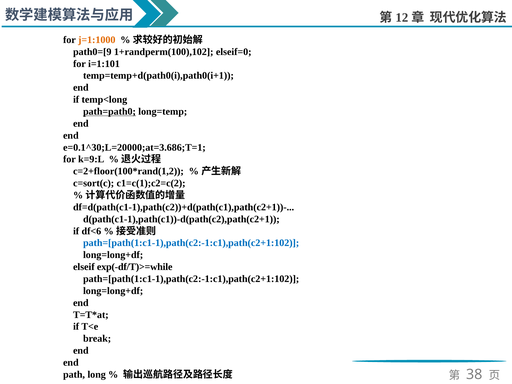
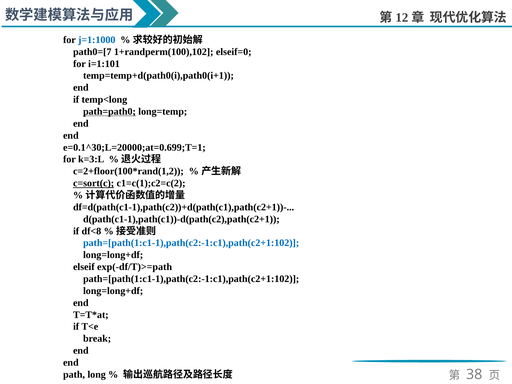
j=1:1000 colour: orange -> blue (97, 40)
path0=[9: path0=[9 -> path0=[7 (92, 52)
e=0.1^30;L=20000;at=3.686;T=1: e=0.1^30;L=20000;at=3.686;T=1 -> e=0.1^30;L=20000;at=0.699;T=1 (134, 147)
k=9:L: k=9:L -> k=3:L (91, 159)
c=sort(c underline: none -> present (94, 183)
df<6: df<6 -> df<8 (91, 231)
exp(-df/T)>=while: exp(-df/T)>=while -> exp(-df/T)>=path (135, 267)
